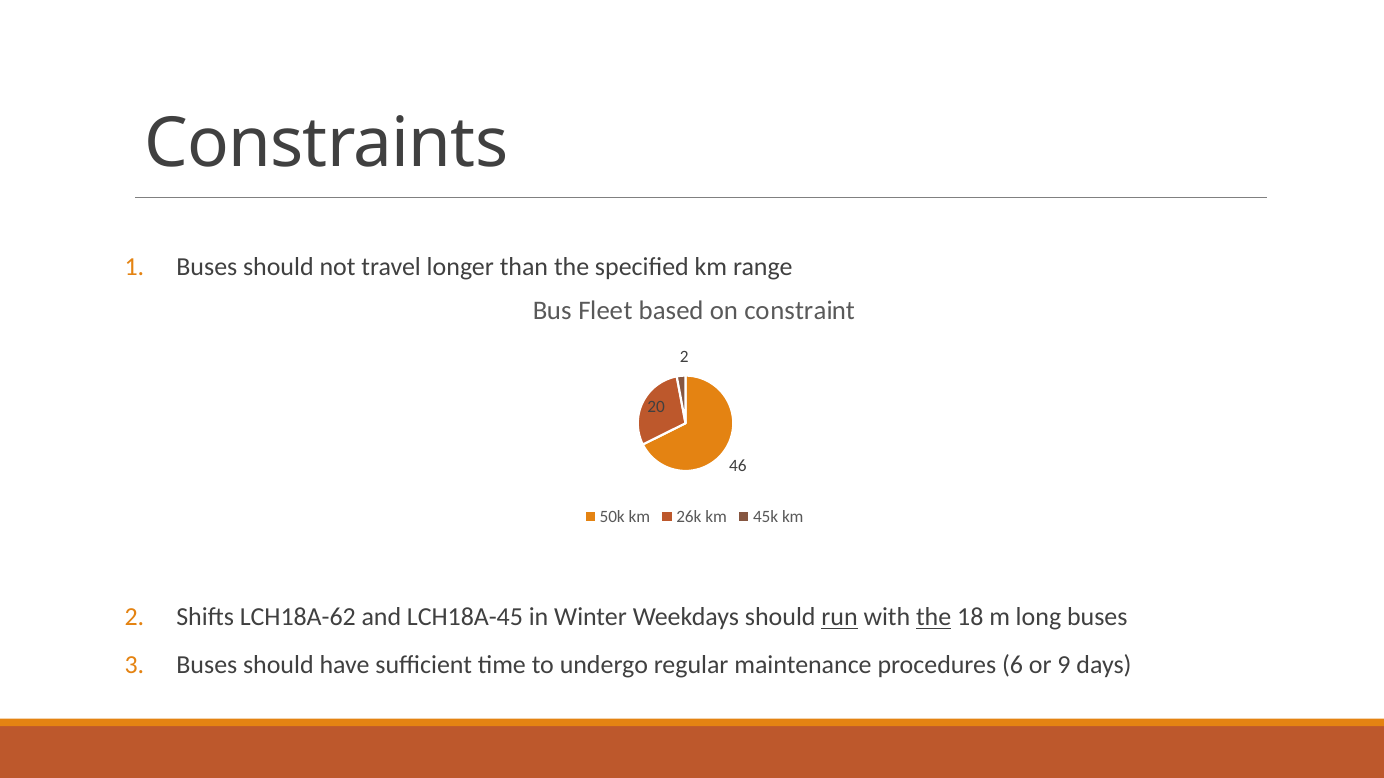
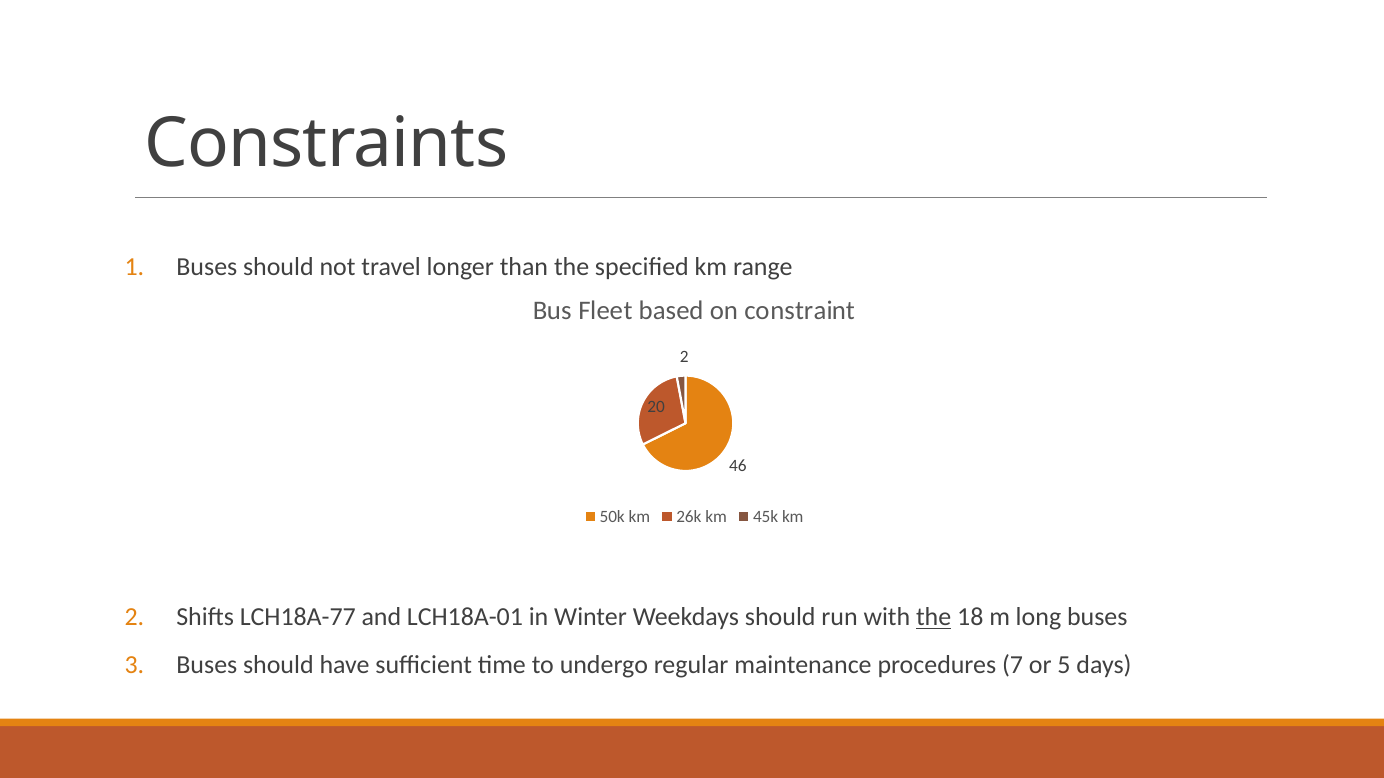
LCH18A-62: LCH18A-62 -> LCH18A-77 (298, 618)
LCH18A-45: LCH18A-45 -> LCH18A-01 (465, 618)
run underline: present -> none (840, 618)
6: 6 -> 7 (1013, 666)
9: 9 -> 5 (1064, 666)
